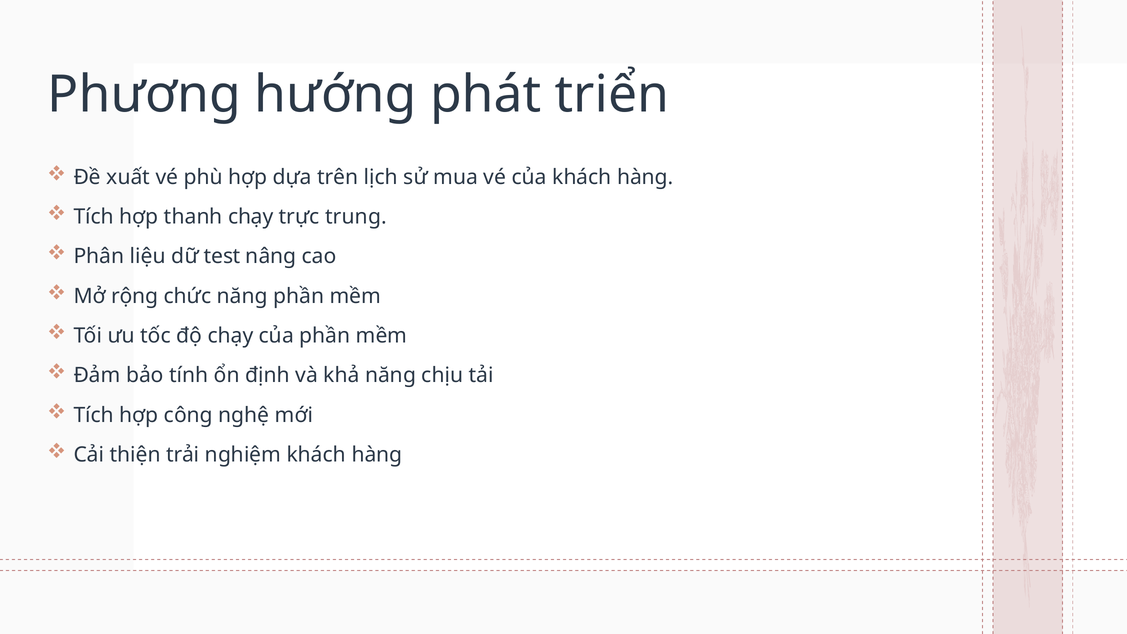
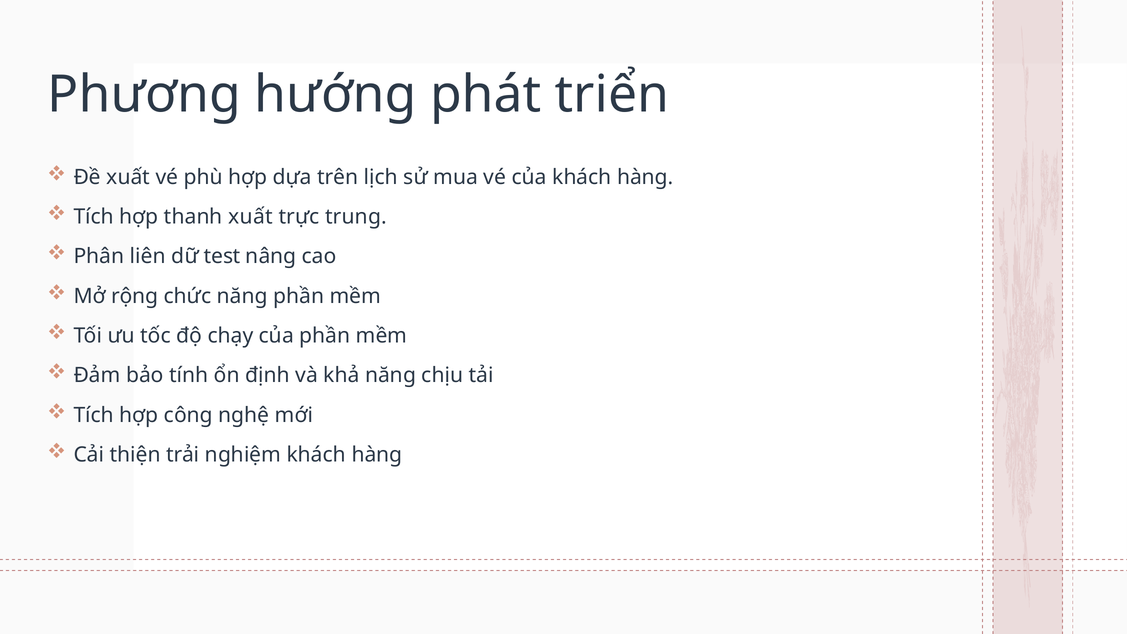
thanh chạy: chạy -> xuất (251, 217)
liệu: liệu -> liên (148, 256)
